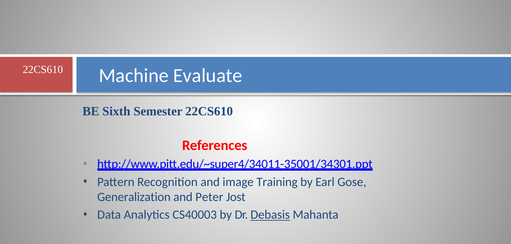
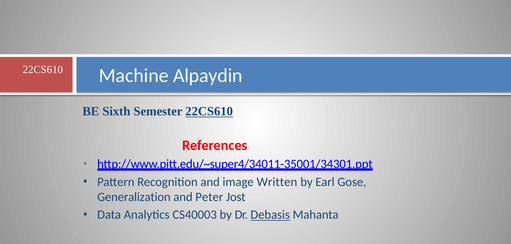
Evaluate: Evaluate -> Alpaydin (208, 75)
22CS610 underline: none -> present (209, 111)
Training: Training -> Written (277, 181)
